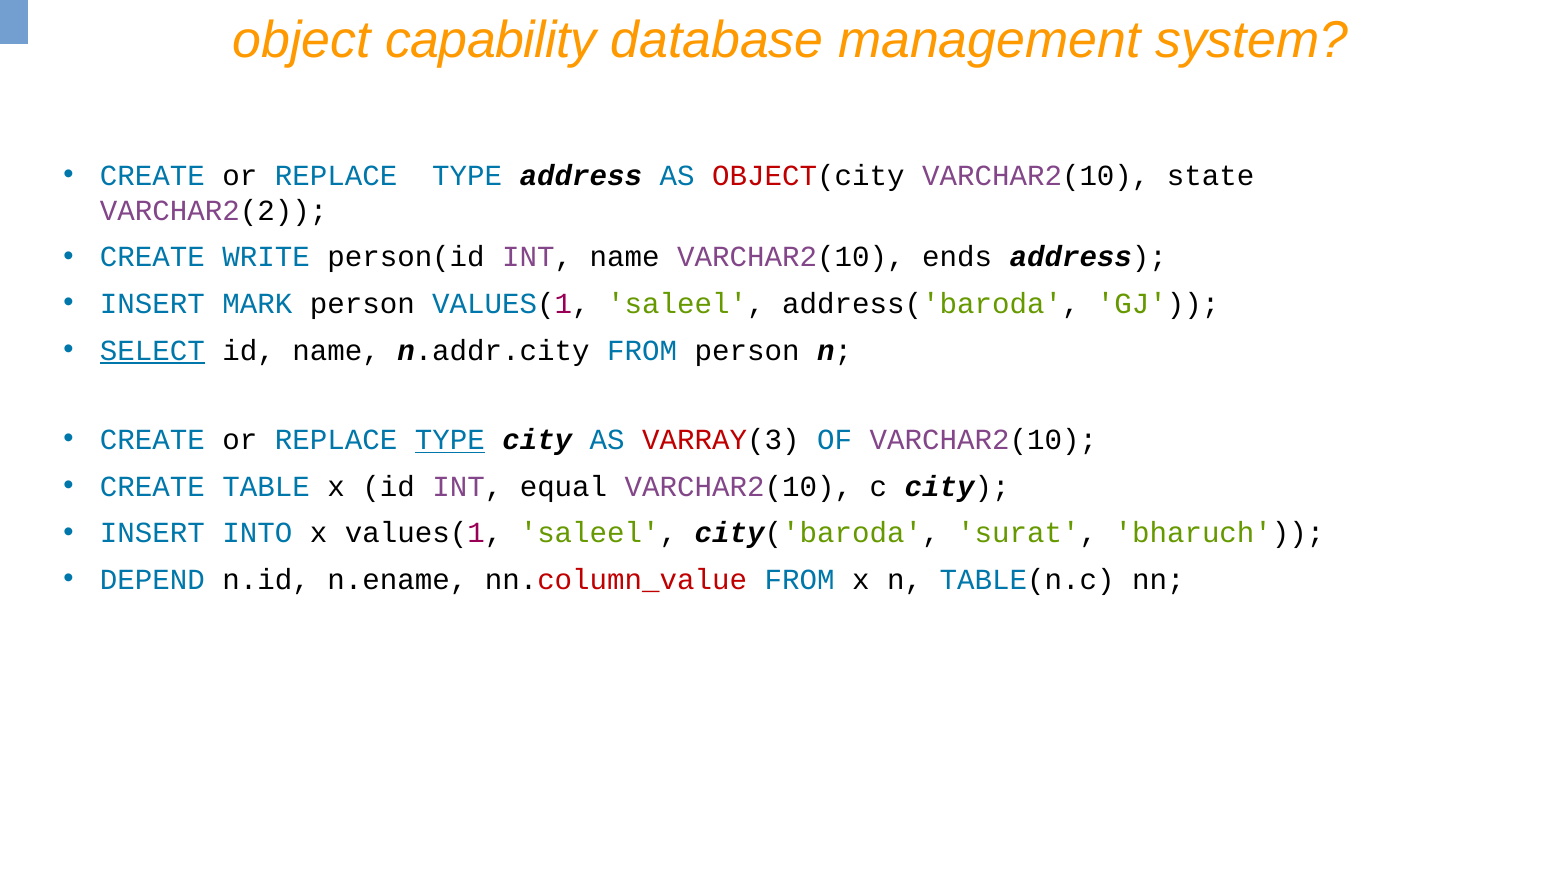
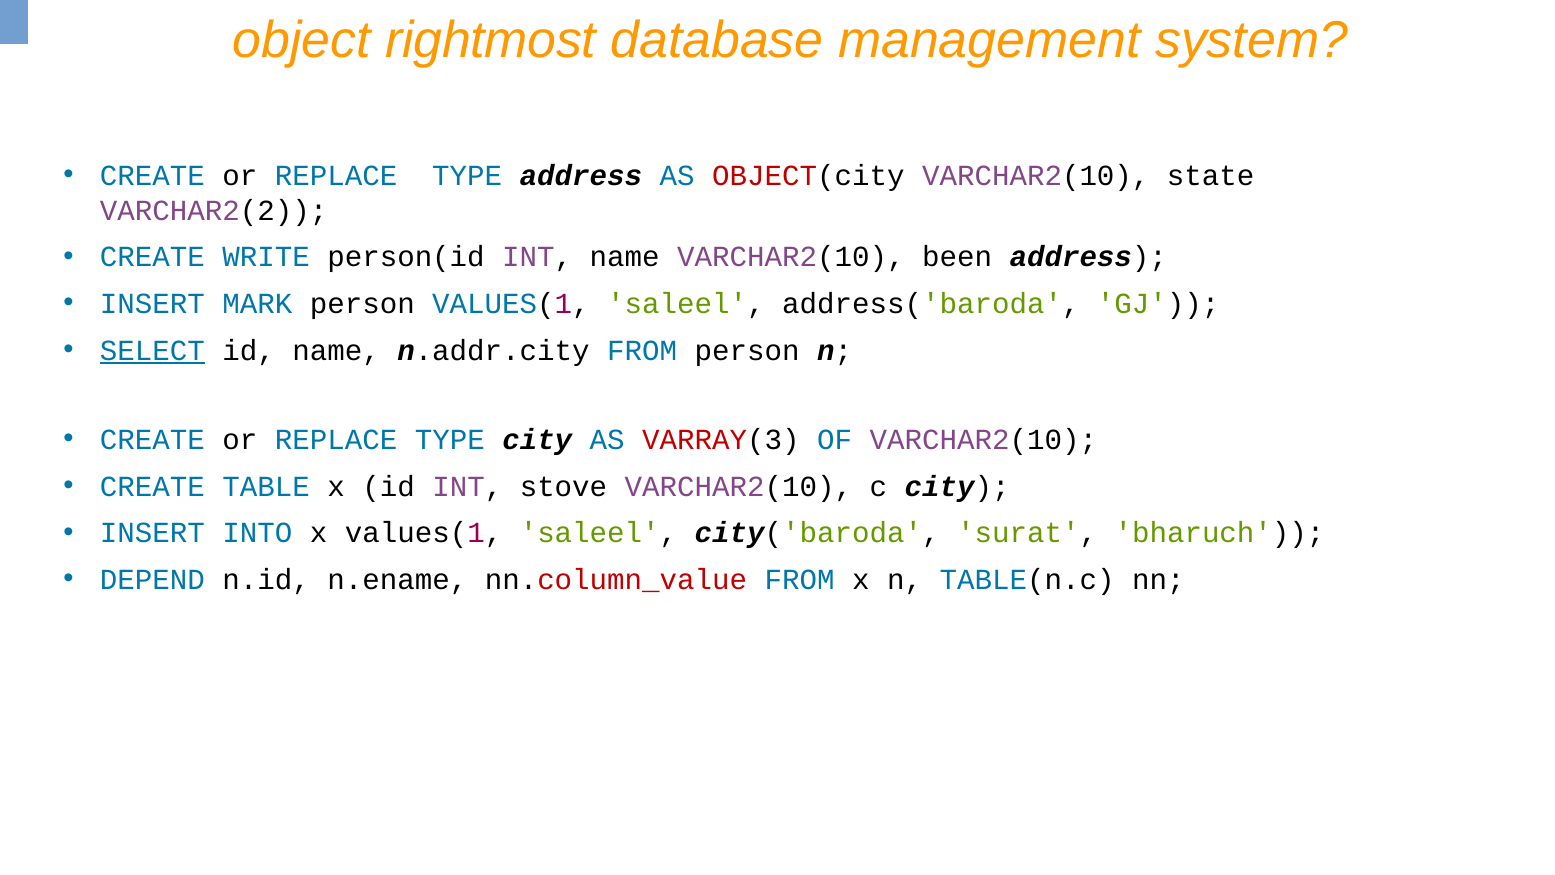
capability: capability -> rightmost (491, 40)
ends: ends -> been (957, 257)
TYPE underline: present -> none (450, 440)
equal: equal -> stove (563, 486)
